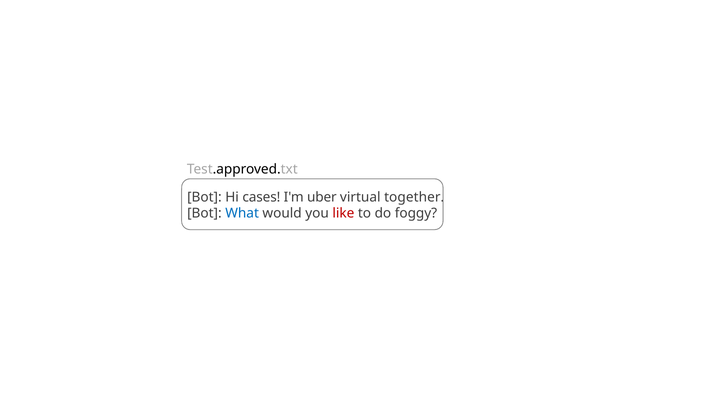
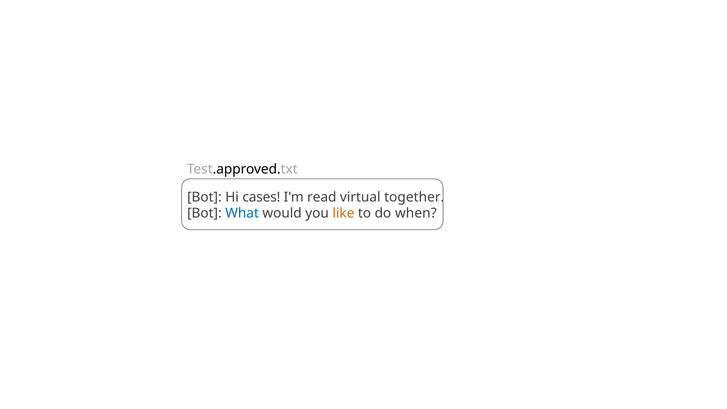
uber: uber -> read (322, 197)
like colour: red -> orange (343, 213)
foggy: foggy -> when (416, 213)
